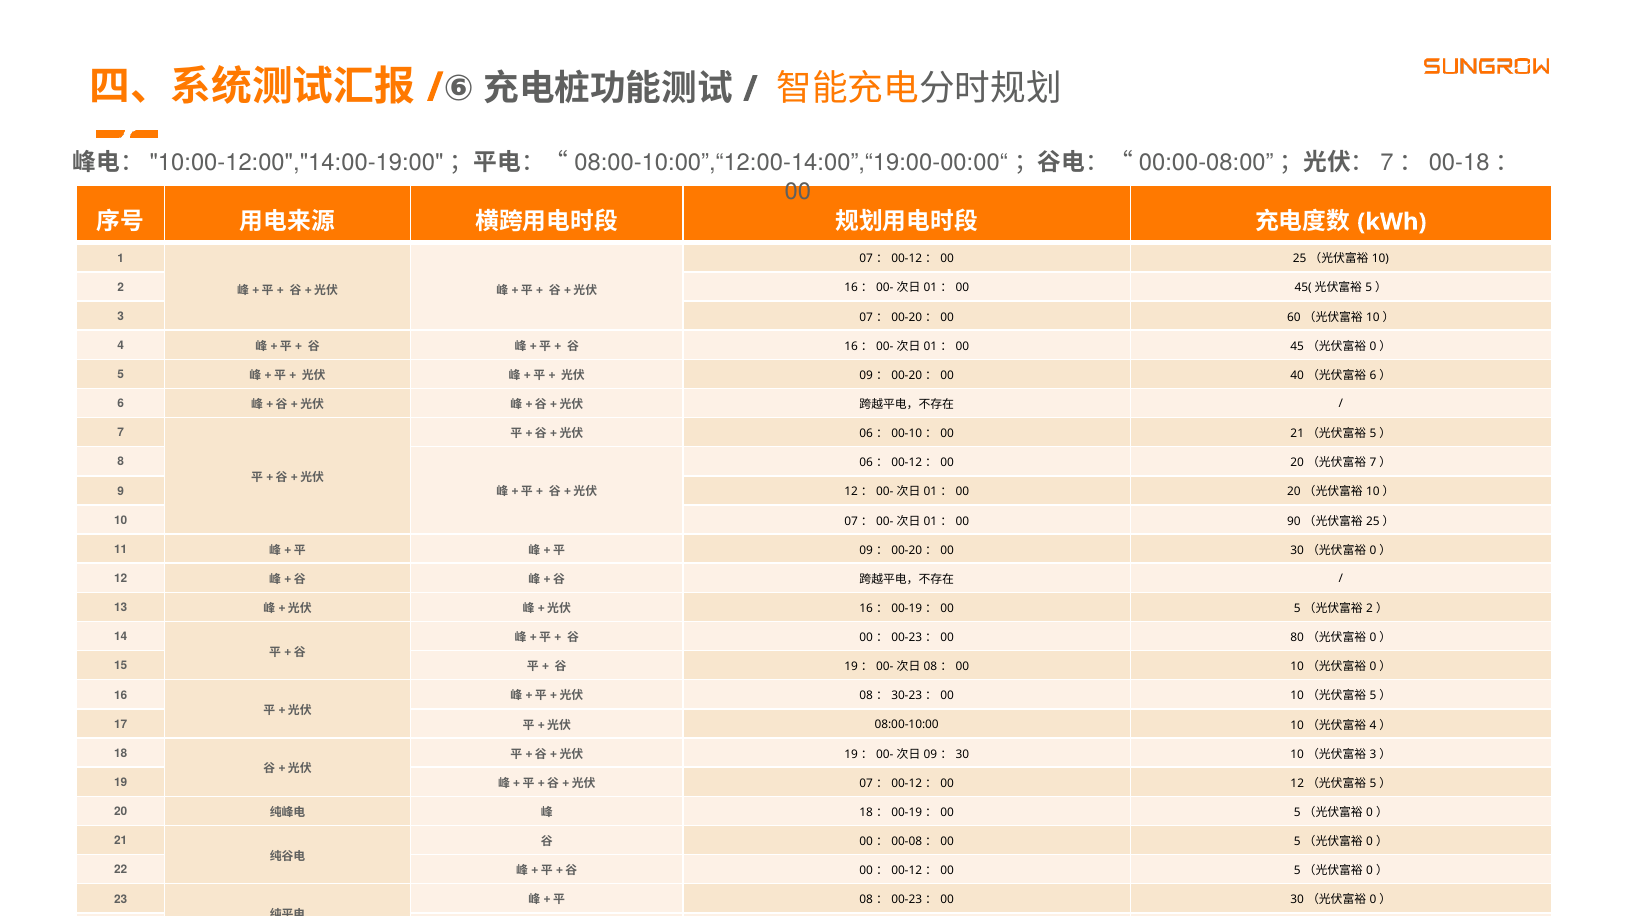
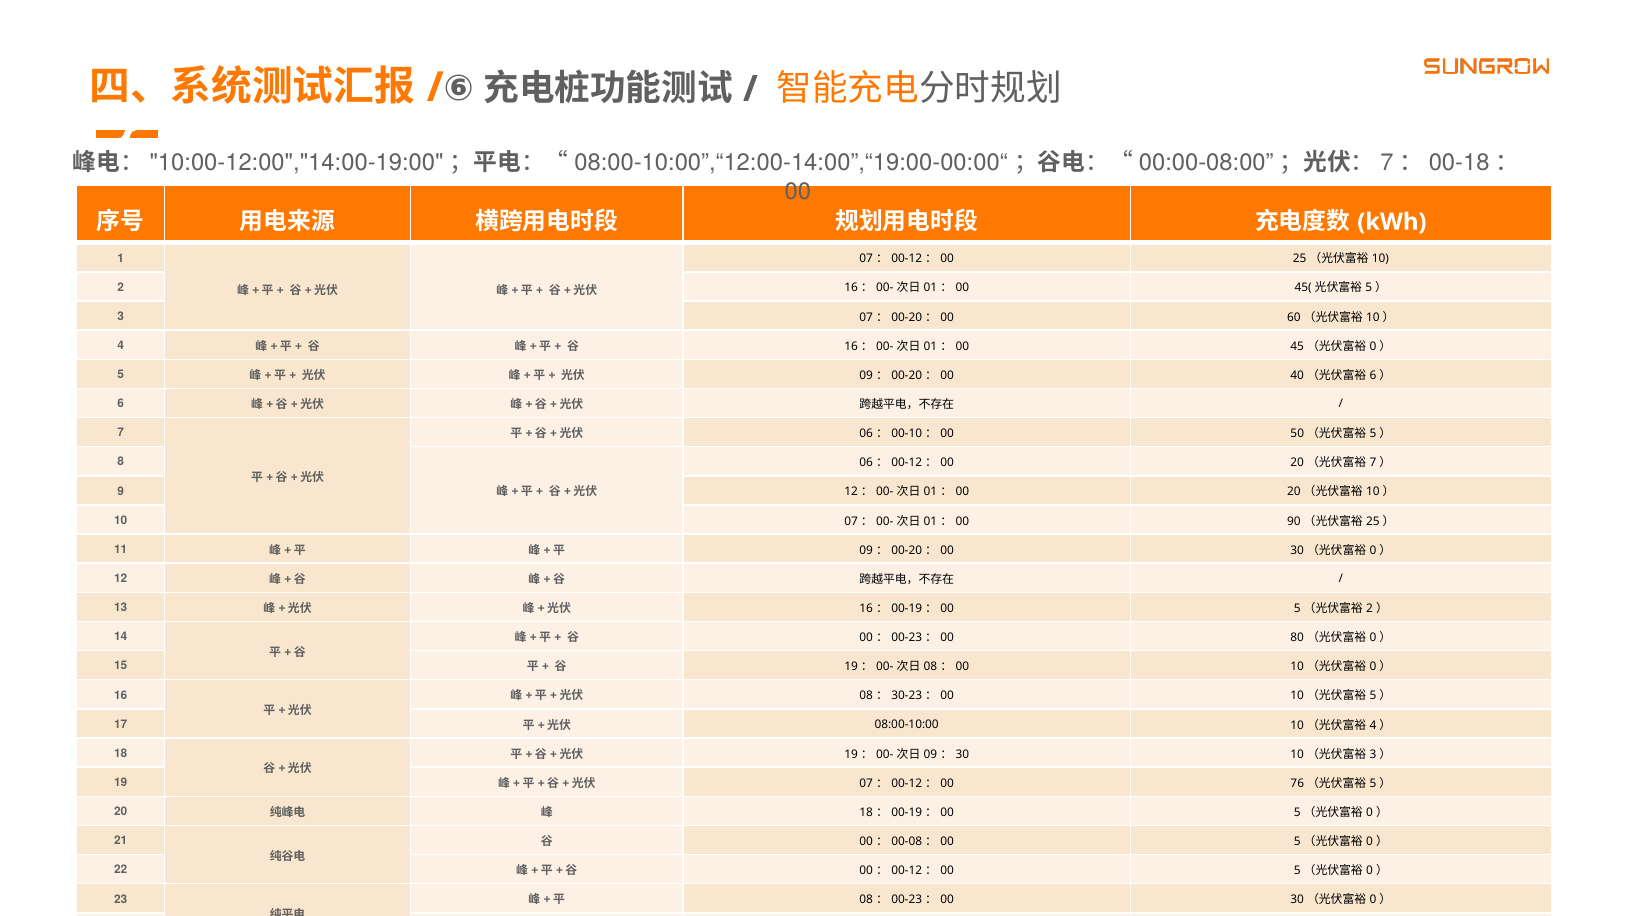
21: 21 -> 50 (1297, 434)
12: 12 -> 76 (1297, 783)
